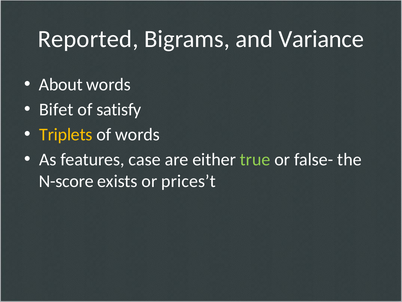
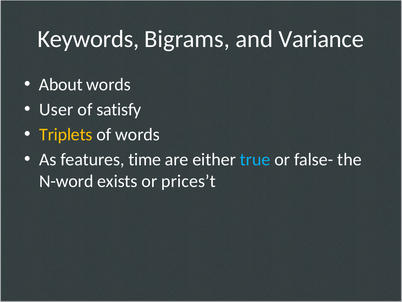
Reported: Reported -> Keywords (88, 39)
Bifet: Bifet -> User (56, 109)
case: case -> time (145, 159)
true colour: light green -> light blue (255, 159)
N-score: N-score -> N-word (66, 181)
